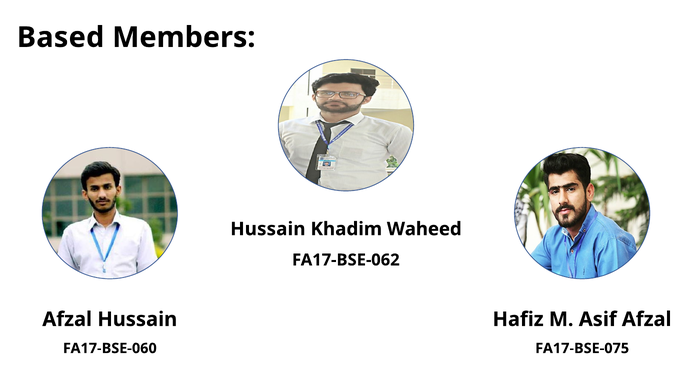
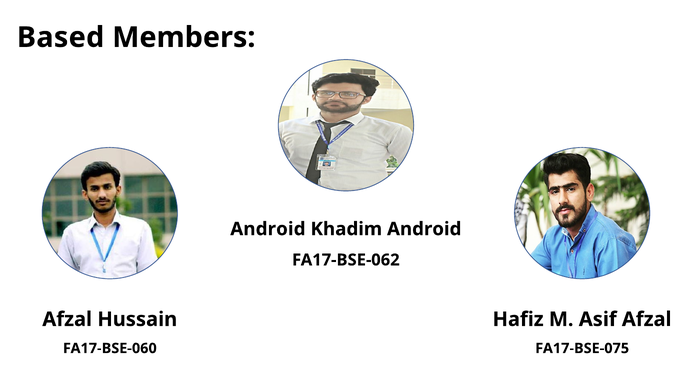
Hussain: Hussain -> Android (268, 229)
Khadim Waheed: Waheed -> Android (424, 229)
